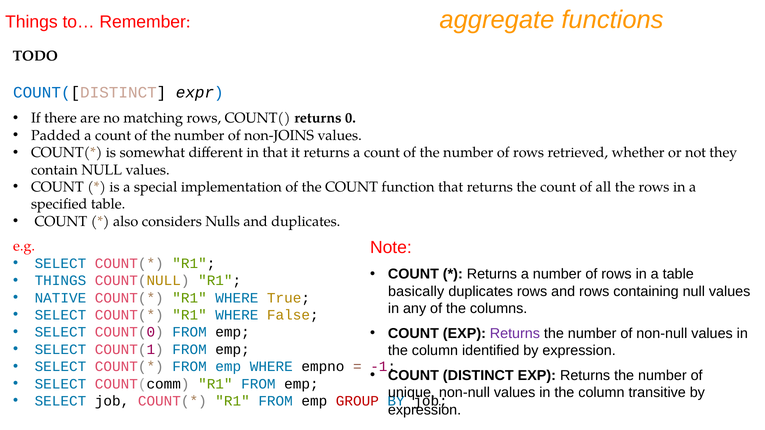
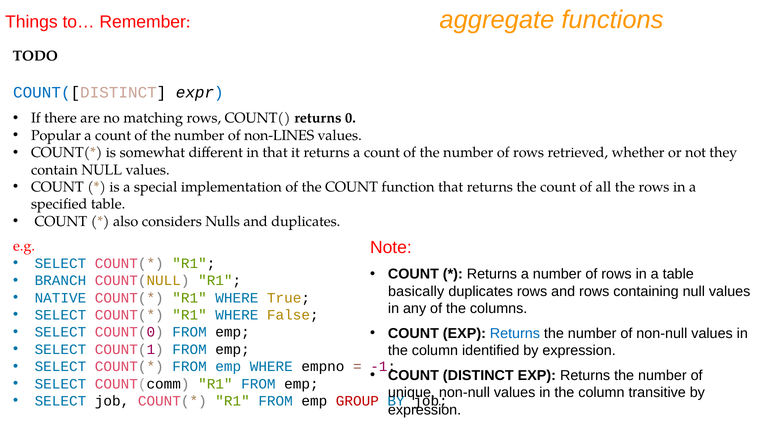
Padded: Padded -> Popular (56, 135)
non-JOINS: non-JOINS -> non-LINES (279, 135)
THINGS: THINGS -> BRANCH (60, 281)
Returns colour: purple -> blue (515, 334)
